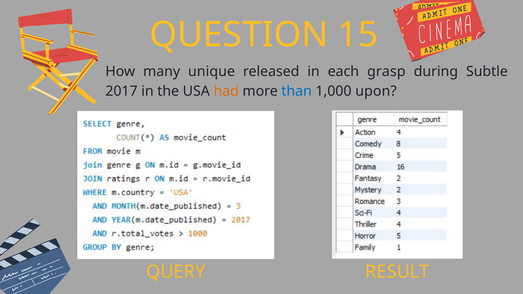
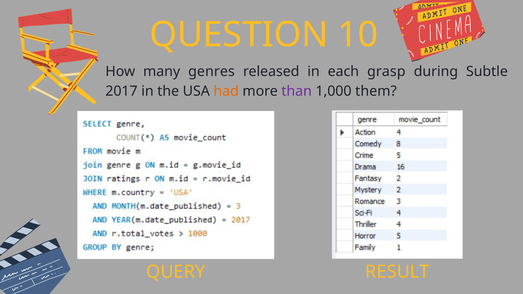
15: 15 -> 10 (358, 35)
unique: unique -> genres (211, 72)
than colour: blue -> purple (297, 91)
upon: upon -> them (376, 91)
